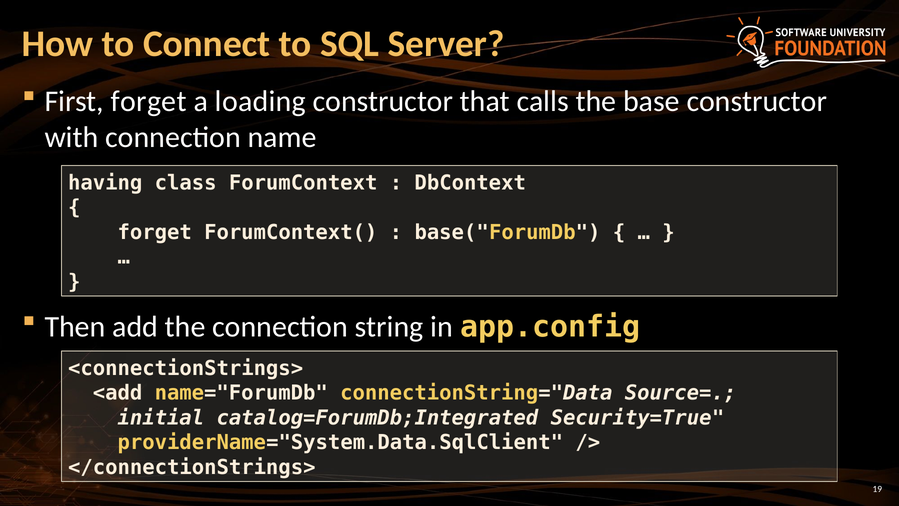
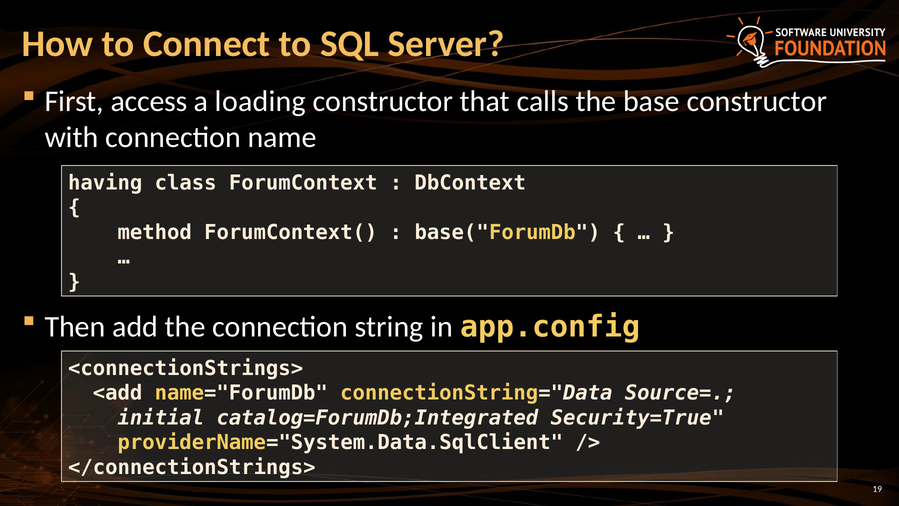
First forget: forget -> access (149, 101)
forget: forget -> method (155, 232)
